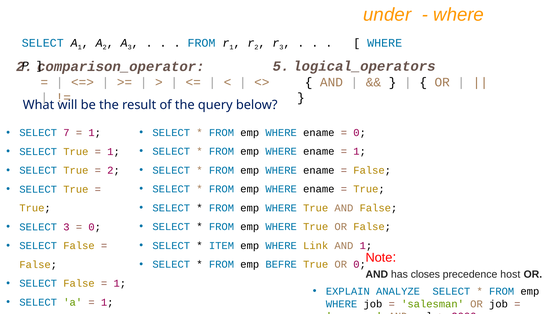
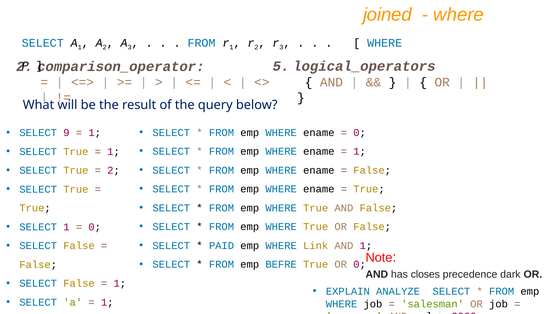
under: under -> joined (387, 15)
7: 7 -> 9 (66, 133)
SELECT 3: 3 -> 1 (66, 227)
ITEM: ITEM -> PAID (221, 246)
host: host -> dark (510, 274)
